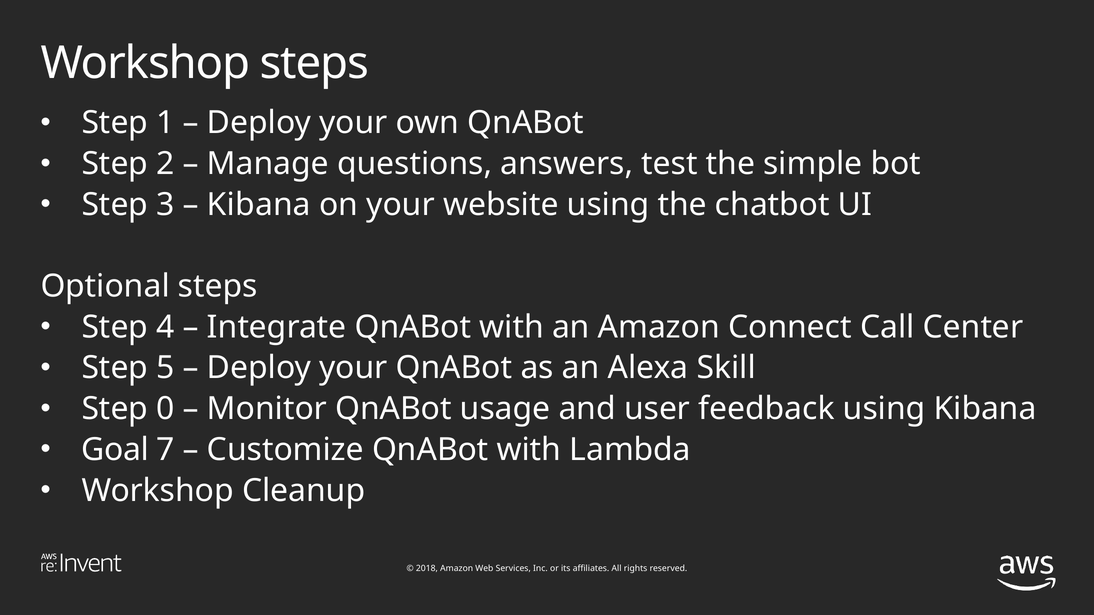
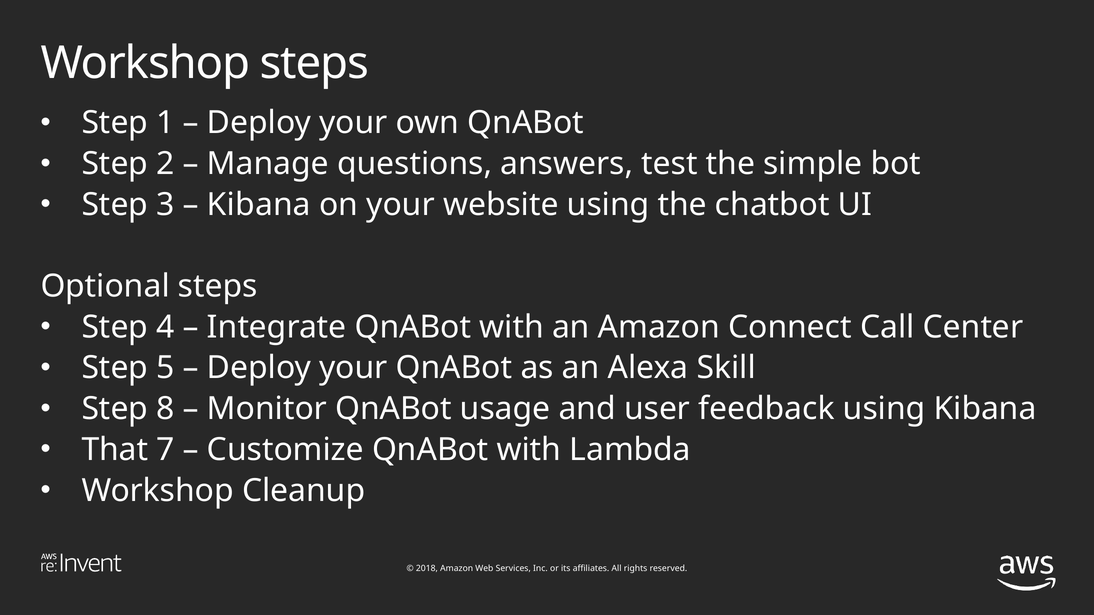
0: 0 -> 8 (165, 409)
Goal: Goal -> That (115, 450)
